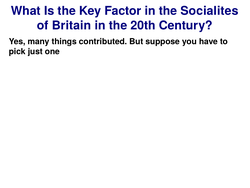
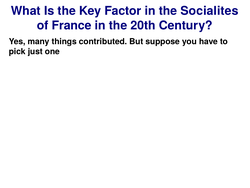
Britain: Britain -> France (72, 25)
